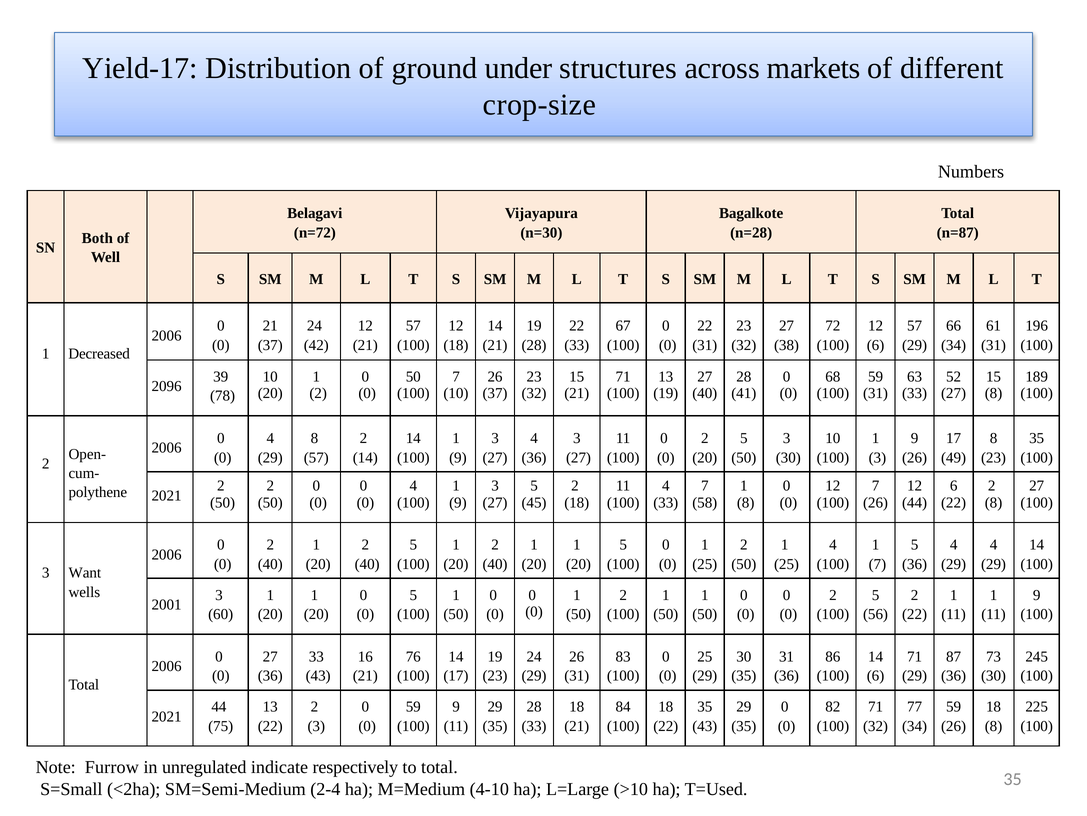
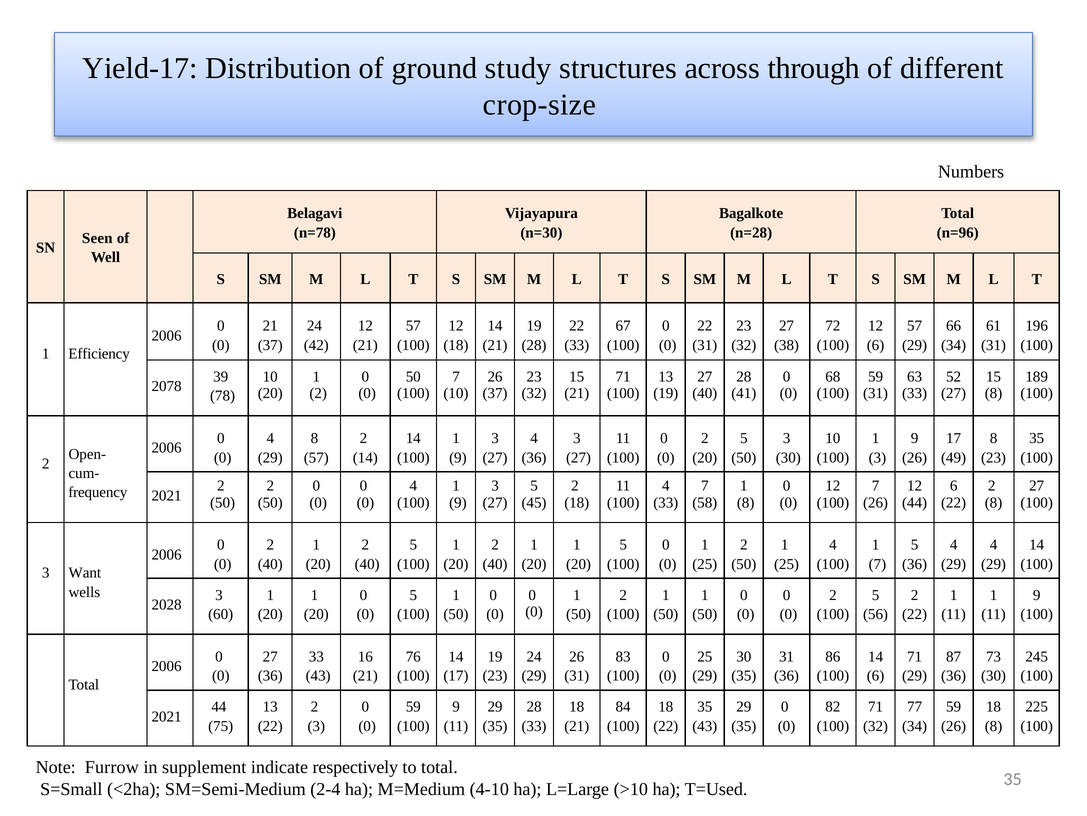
under: under -> study (518, 68)
markets: markets -> through (814, 68)
n=72: n=72 -> n=78 (315, 232)
n=87: n=87 -> n=96 (958, 232)
Both: Both -> Seen (97, 238)
Decreased: Decreased -> Efficiency (99, 354)
2096: 2096 -> 2078 (167, 386)
polythene: polythene -> frequency (98, 492)
2001: 2001 -> 2028 (167, 604)
unregulated: unregulated -> supplement (204, 767)
